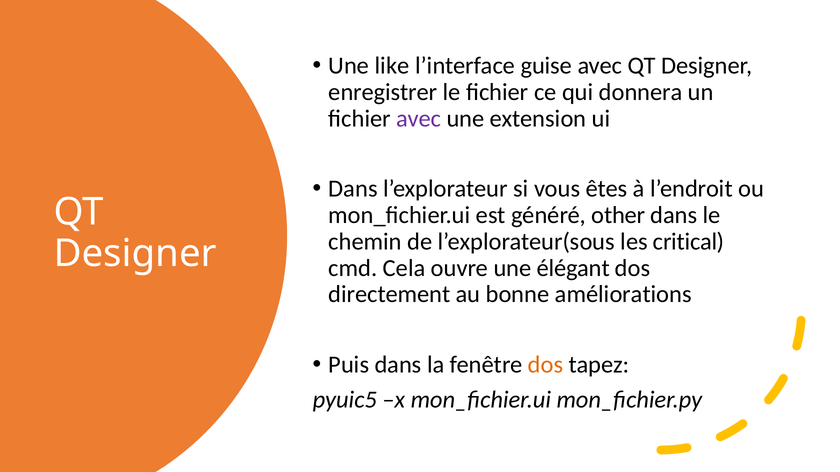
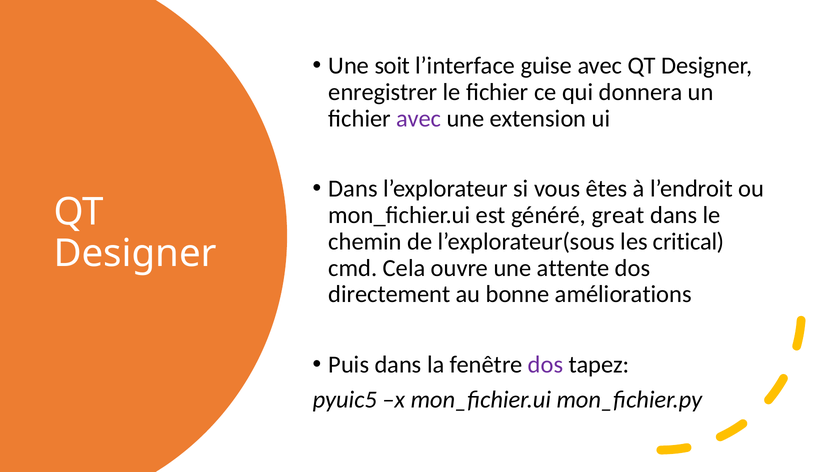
like: like -> soit (392, 66)
other: other -> great (618, 215)
élégant: élégant -> attente (573, 268)
dos colour: orange -> purple (546, 365)
